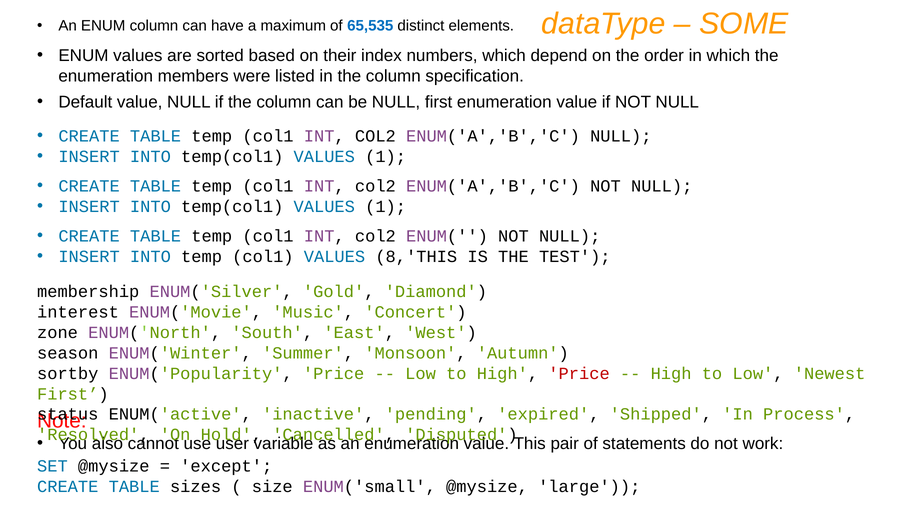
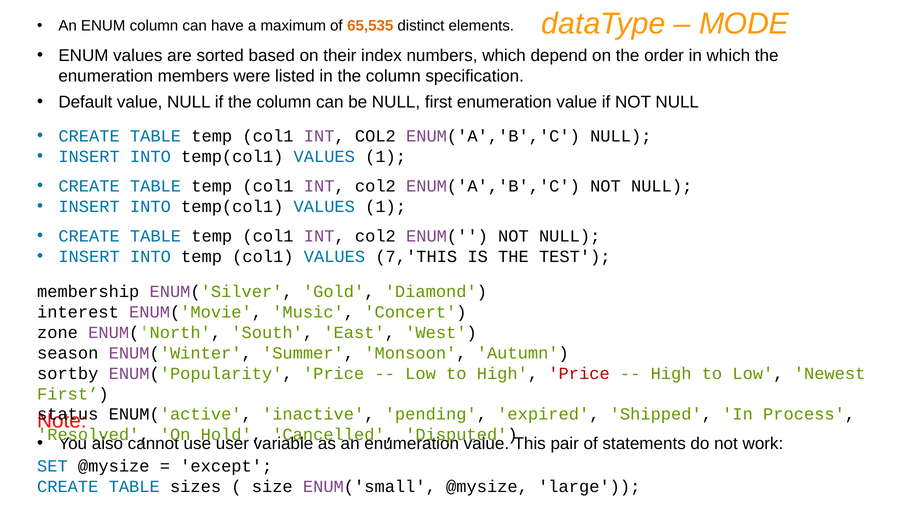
SOME: SOME -> MODE (744, 24)
65,535 colour: blue -> orange (370, 26)
8,'THIS: 8,'THIS -> 7,'THIS (416, 257)
